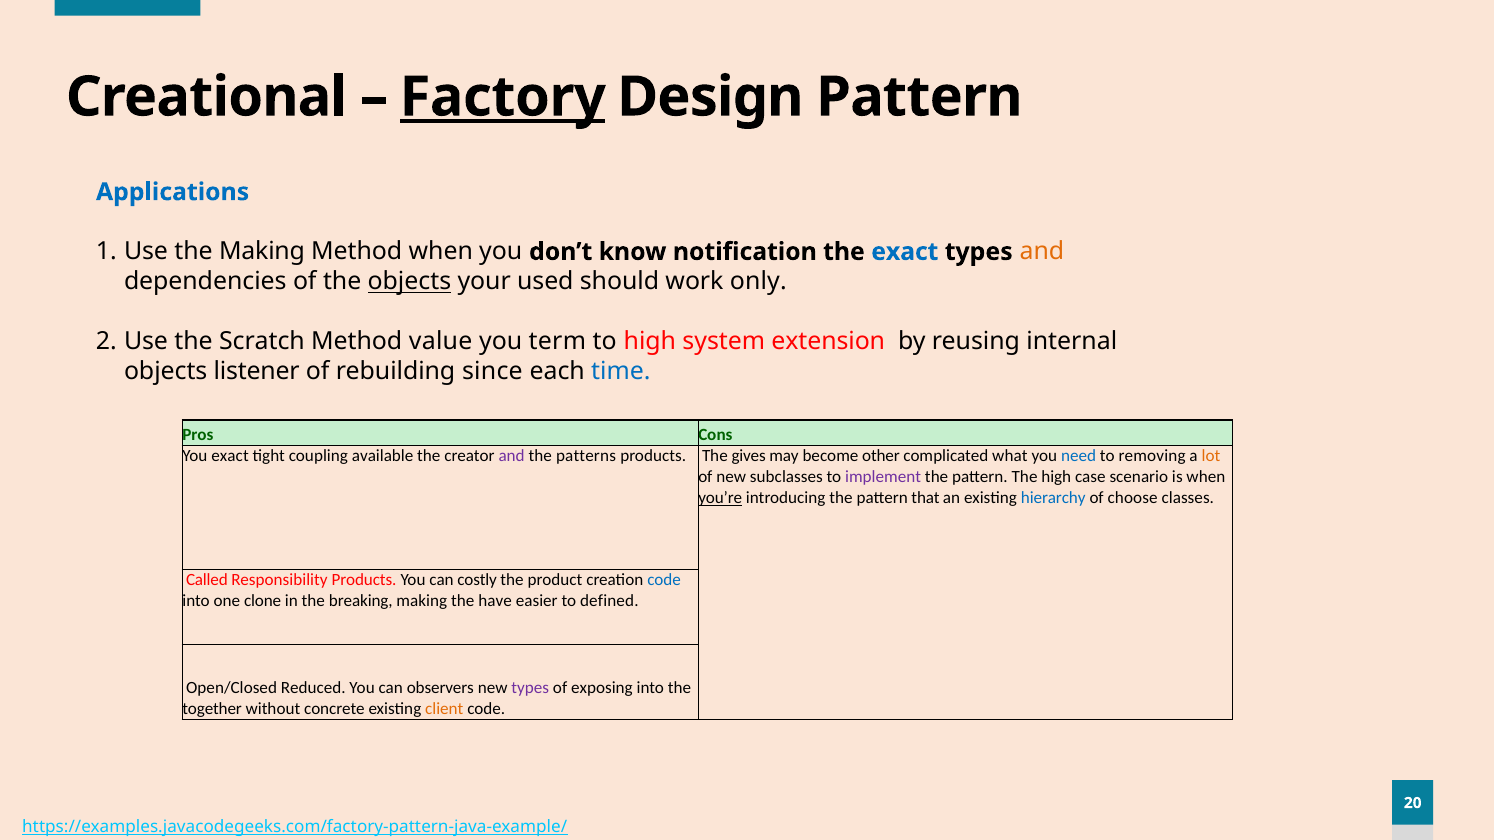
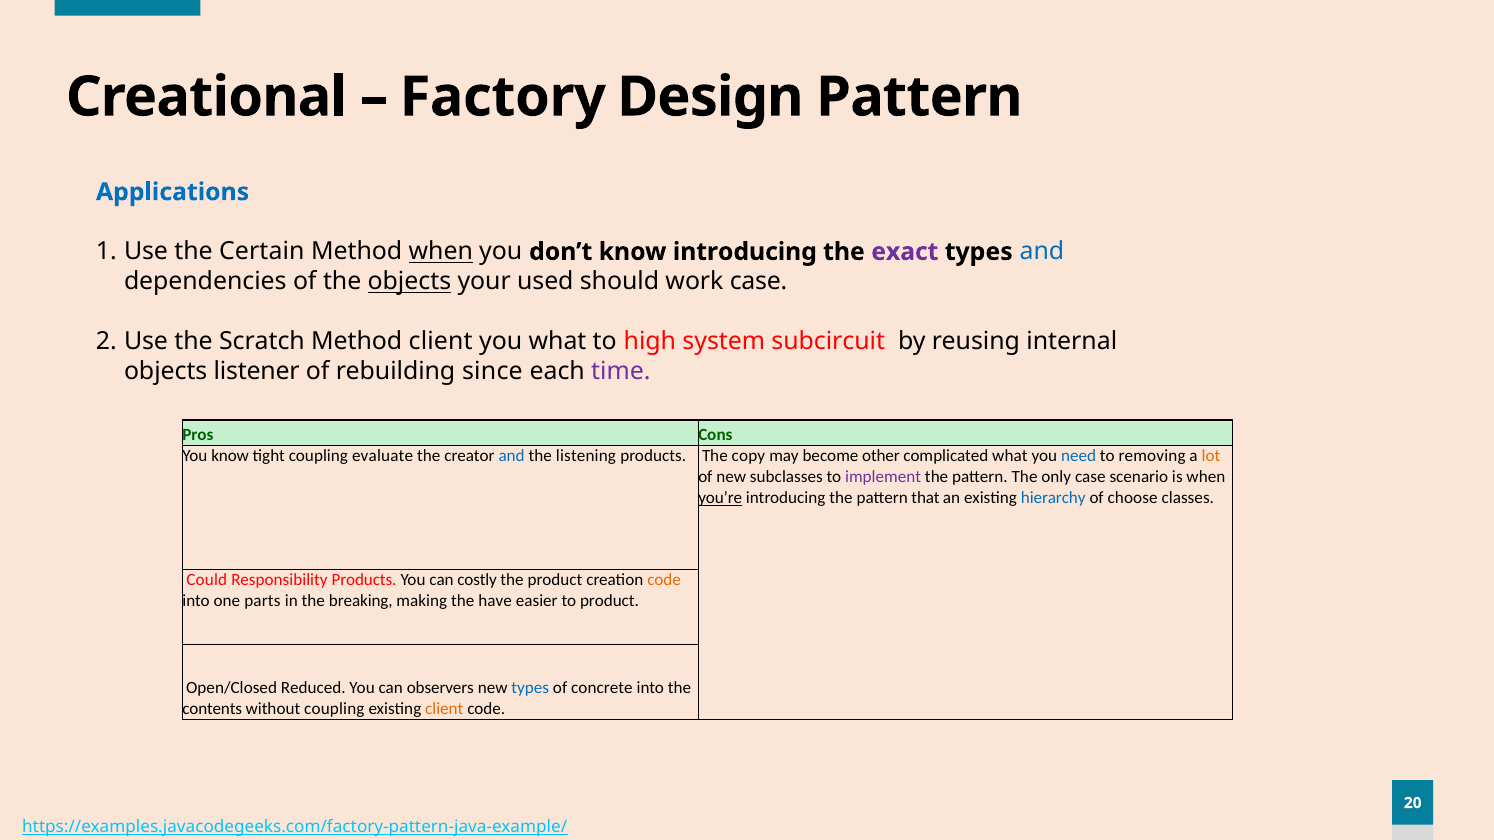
Factory underline: present -> none (503, 97)
the Making: Making -> Certain (262, 252)
when underline: none -> present (441, 252)
know notification: notification -> introducing (745, 252)
exact colour: blue -> purple (905, 252)
and colour: orange -> blue (1042, 252)
work only: only -> case (759, 282)
Method value: value -> client (441, 341)
you term: term -> what (558, 341)
extension: extension -> subcircuit (828, 341)
time colour: blue -> purple (621, 371)
You exact: exact -> know (230, 456)
available: available -> evaluate (383, 456)
and colour: purple -> blue (512, 456)
patterns: patterns -> listening (586, 456)
gives: gives -> copy (748, 456)
The high: high -> only (1056, 477)
Called: Called -> Could (207, 580)
code colour: blue -> orange (664, 580)
clone: clone -> parts (262, 601)
to defined: defined -> product (609, 601)
types colour: purple -> blue (530, 688)
exposing: exposing -> concrete (602, 688)
together: together -> contents (212, 710)
without concrete: concrete -> coupling (334, 710)
